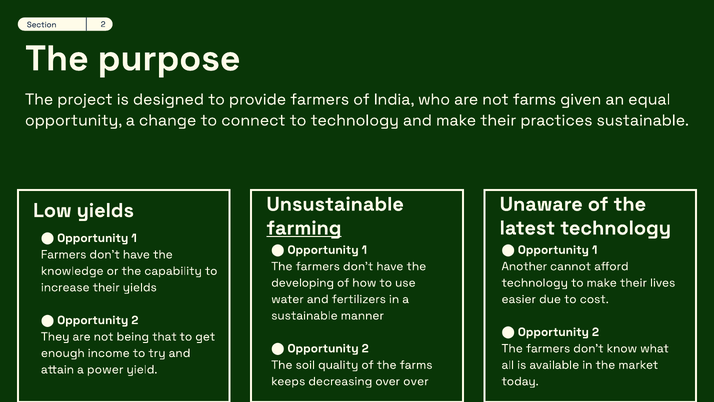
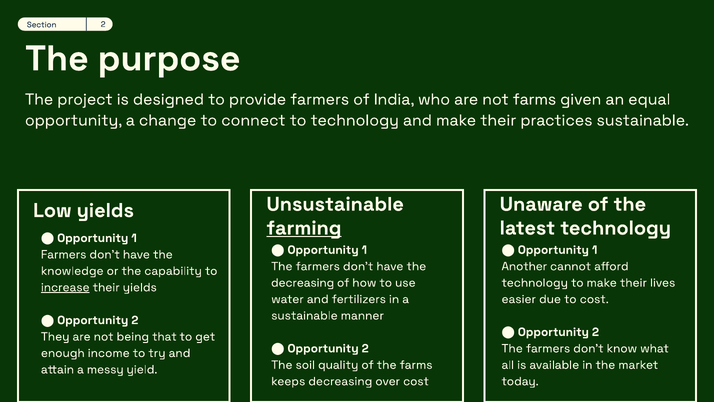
developing: developing -> decreasing (303, 282)
increase underline: none -> present (65, 287)
power: power -> messy (105, 369)
over over: over -> cost (416, 381)
